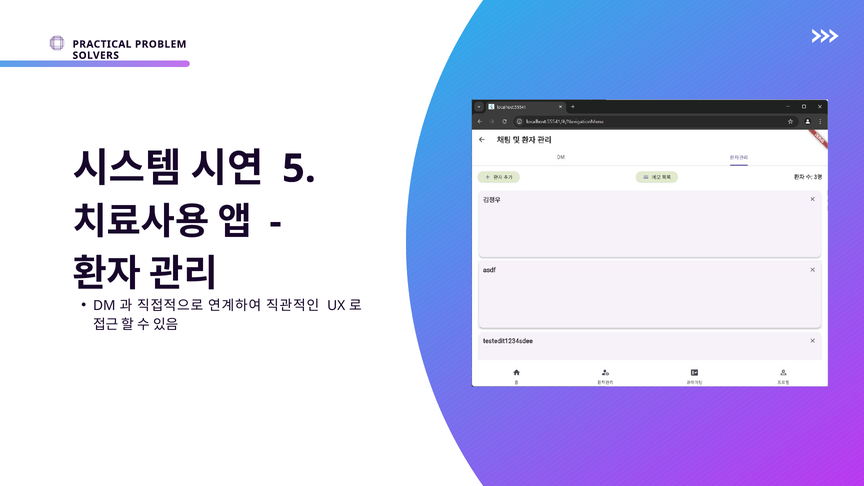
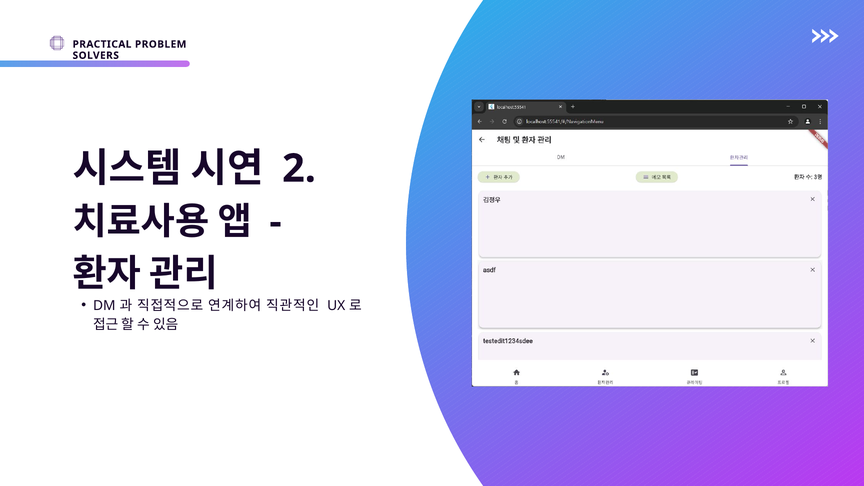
5: 5 -> 2 (299, 169)
